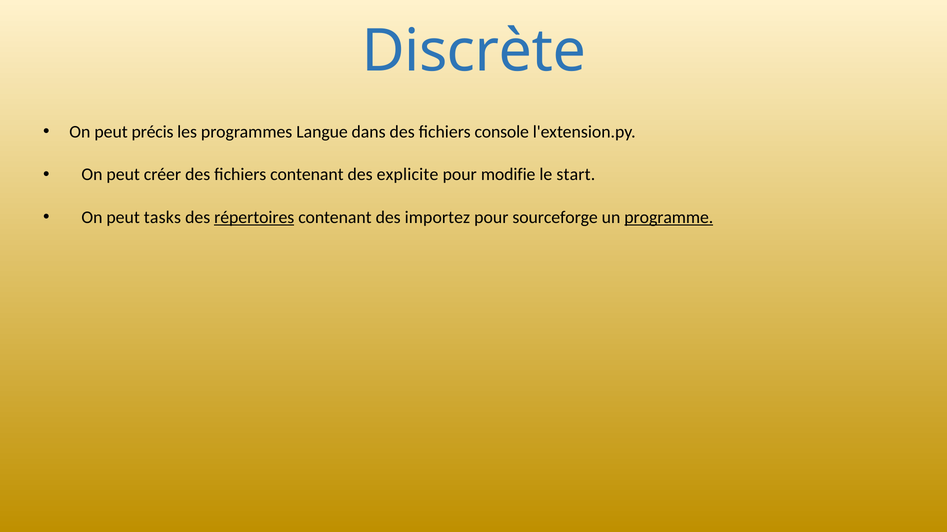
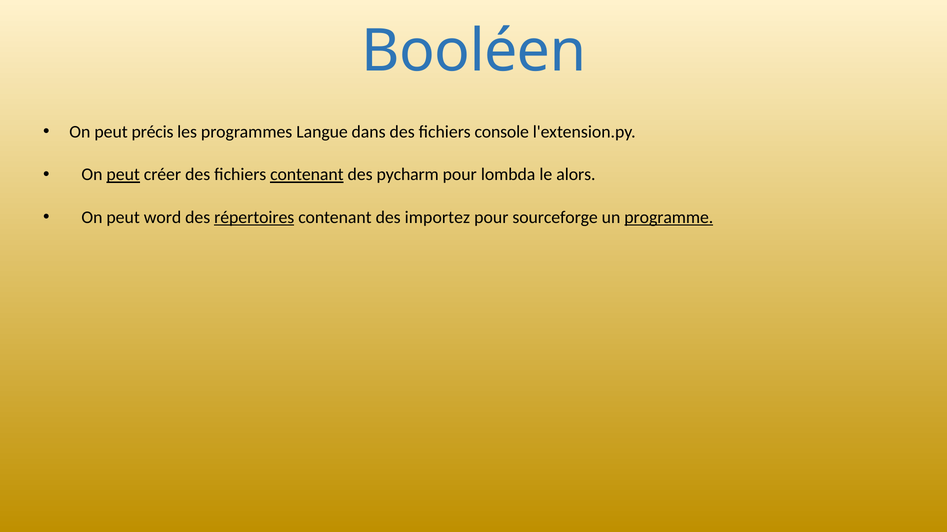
Discrète: Discrète -> Booléen (474, 51)
peut underline: none -> present (123, 175)
contenant underline: none -> present (307, 175)
explicite: explicite -> pycharm (408, 175)
modifie: modifie -> lombda (508, 175)
start: start -> alors (576, 175)
tasks: tasks -> word (163, 217)
